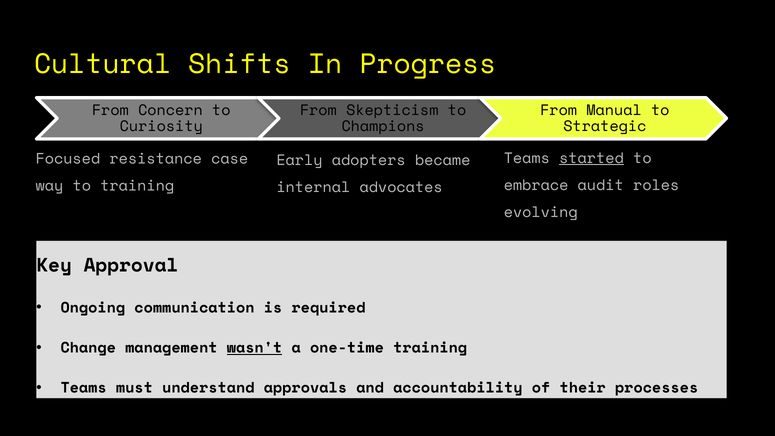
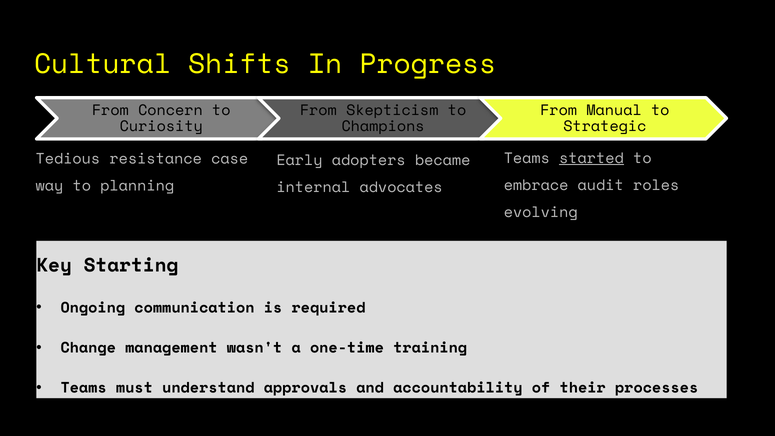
Focused: Focused -> Tedious (68, 159)
to training: training -> planning (137, 186)
Approval: Approval -> Starting (131, 265)
wasn't underline: present -> none (254, 348)
